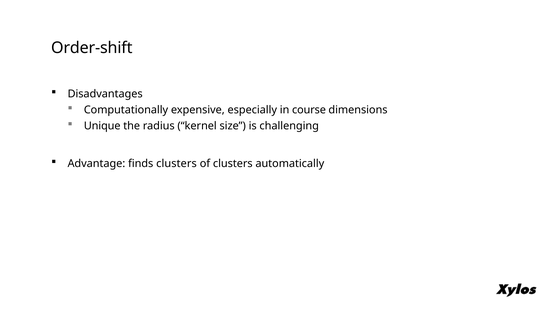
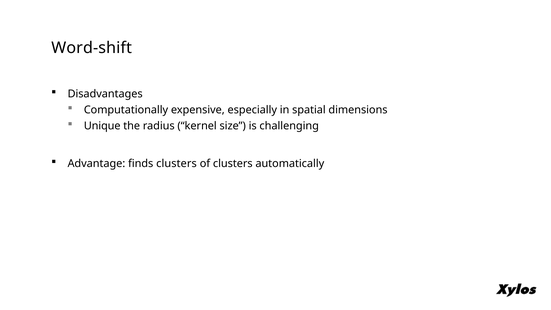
Order-shift: Order-shift -> Word-shift (92, 48)
course: course -> spatial (309, 110)
